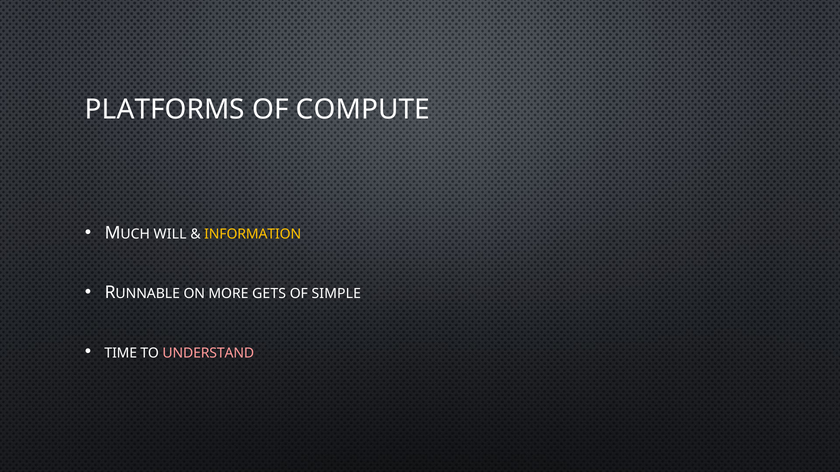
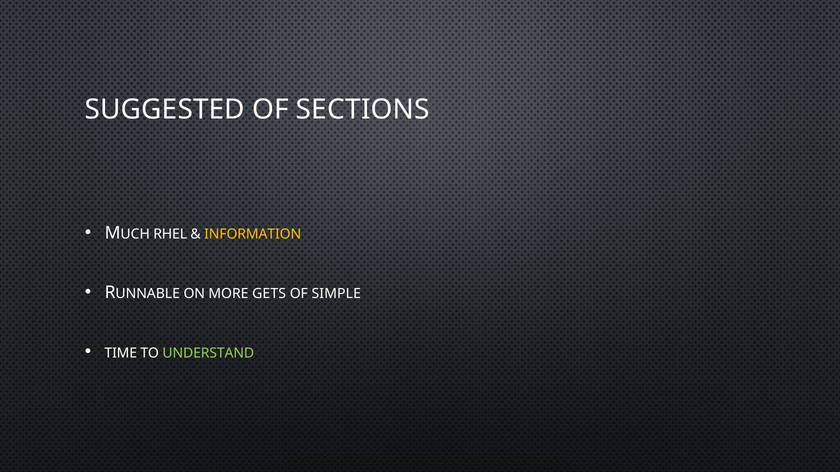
PLATFORMS: PLATFORMS -> SUGGESTED (165, 110)
COMPUTE: COMPUTE -> SECTIONS (363, 110)
WILL: WILL -> RHEL (170, 234)
UNDERSTAND colour: pink -> light green (208, 353)
